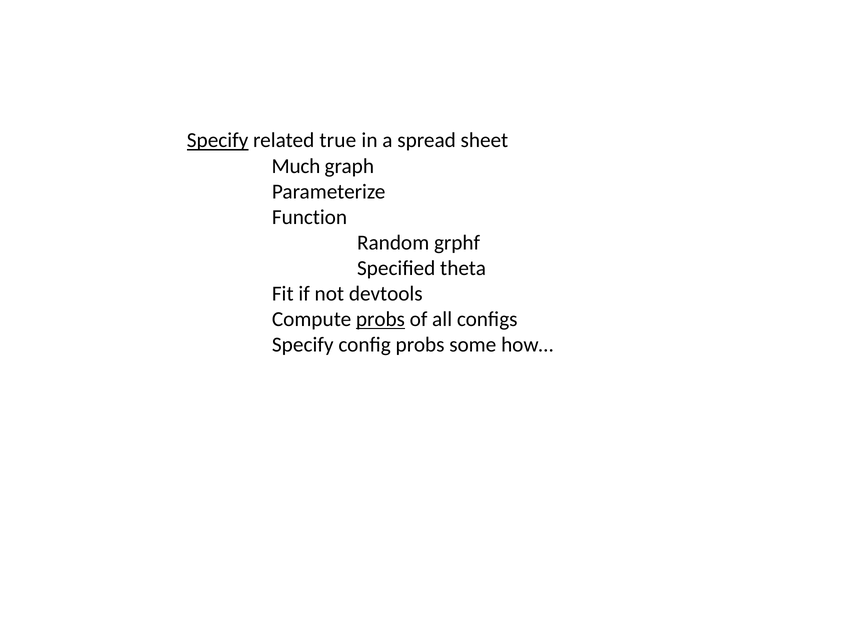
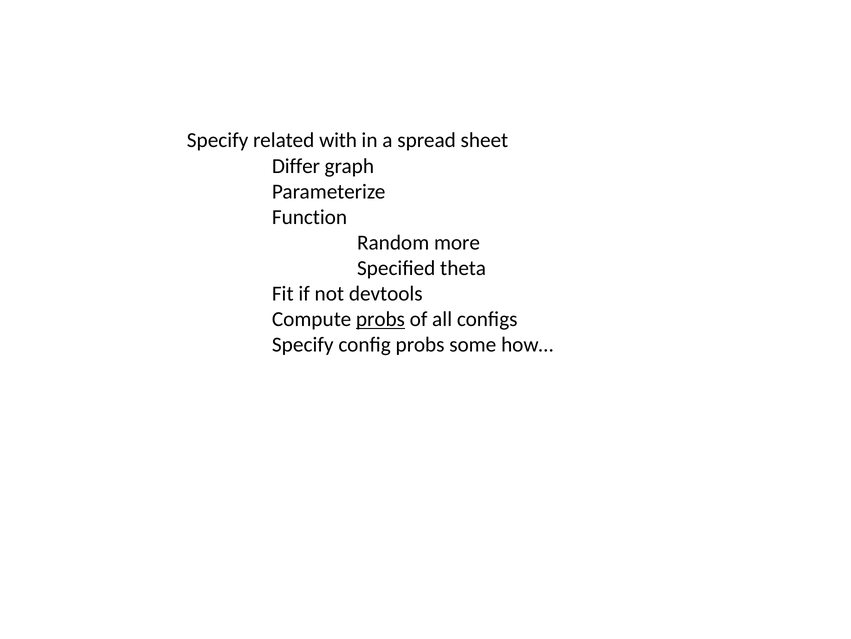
Specify underline: present -> none (218, 140)
true: true -> with (338, 140)
Much: Much -> Differ (296, 166)
grphf: grphf -> more (457, 242)
